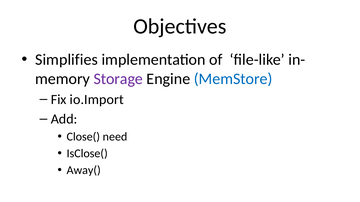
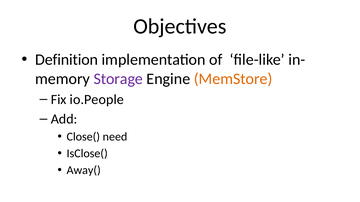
Simplifies: Simplifies -> Definition (67, 60)
MemStore colour: blue -> orange (233, 79)
io.Import: io.Import -> io.People (97, 100)
